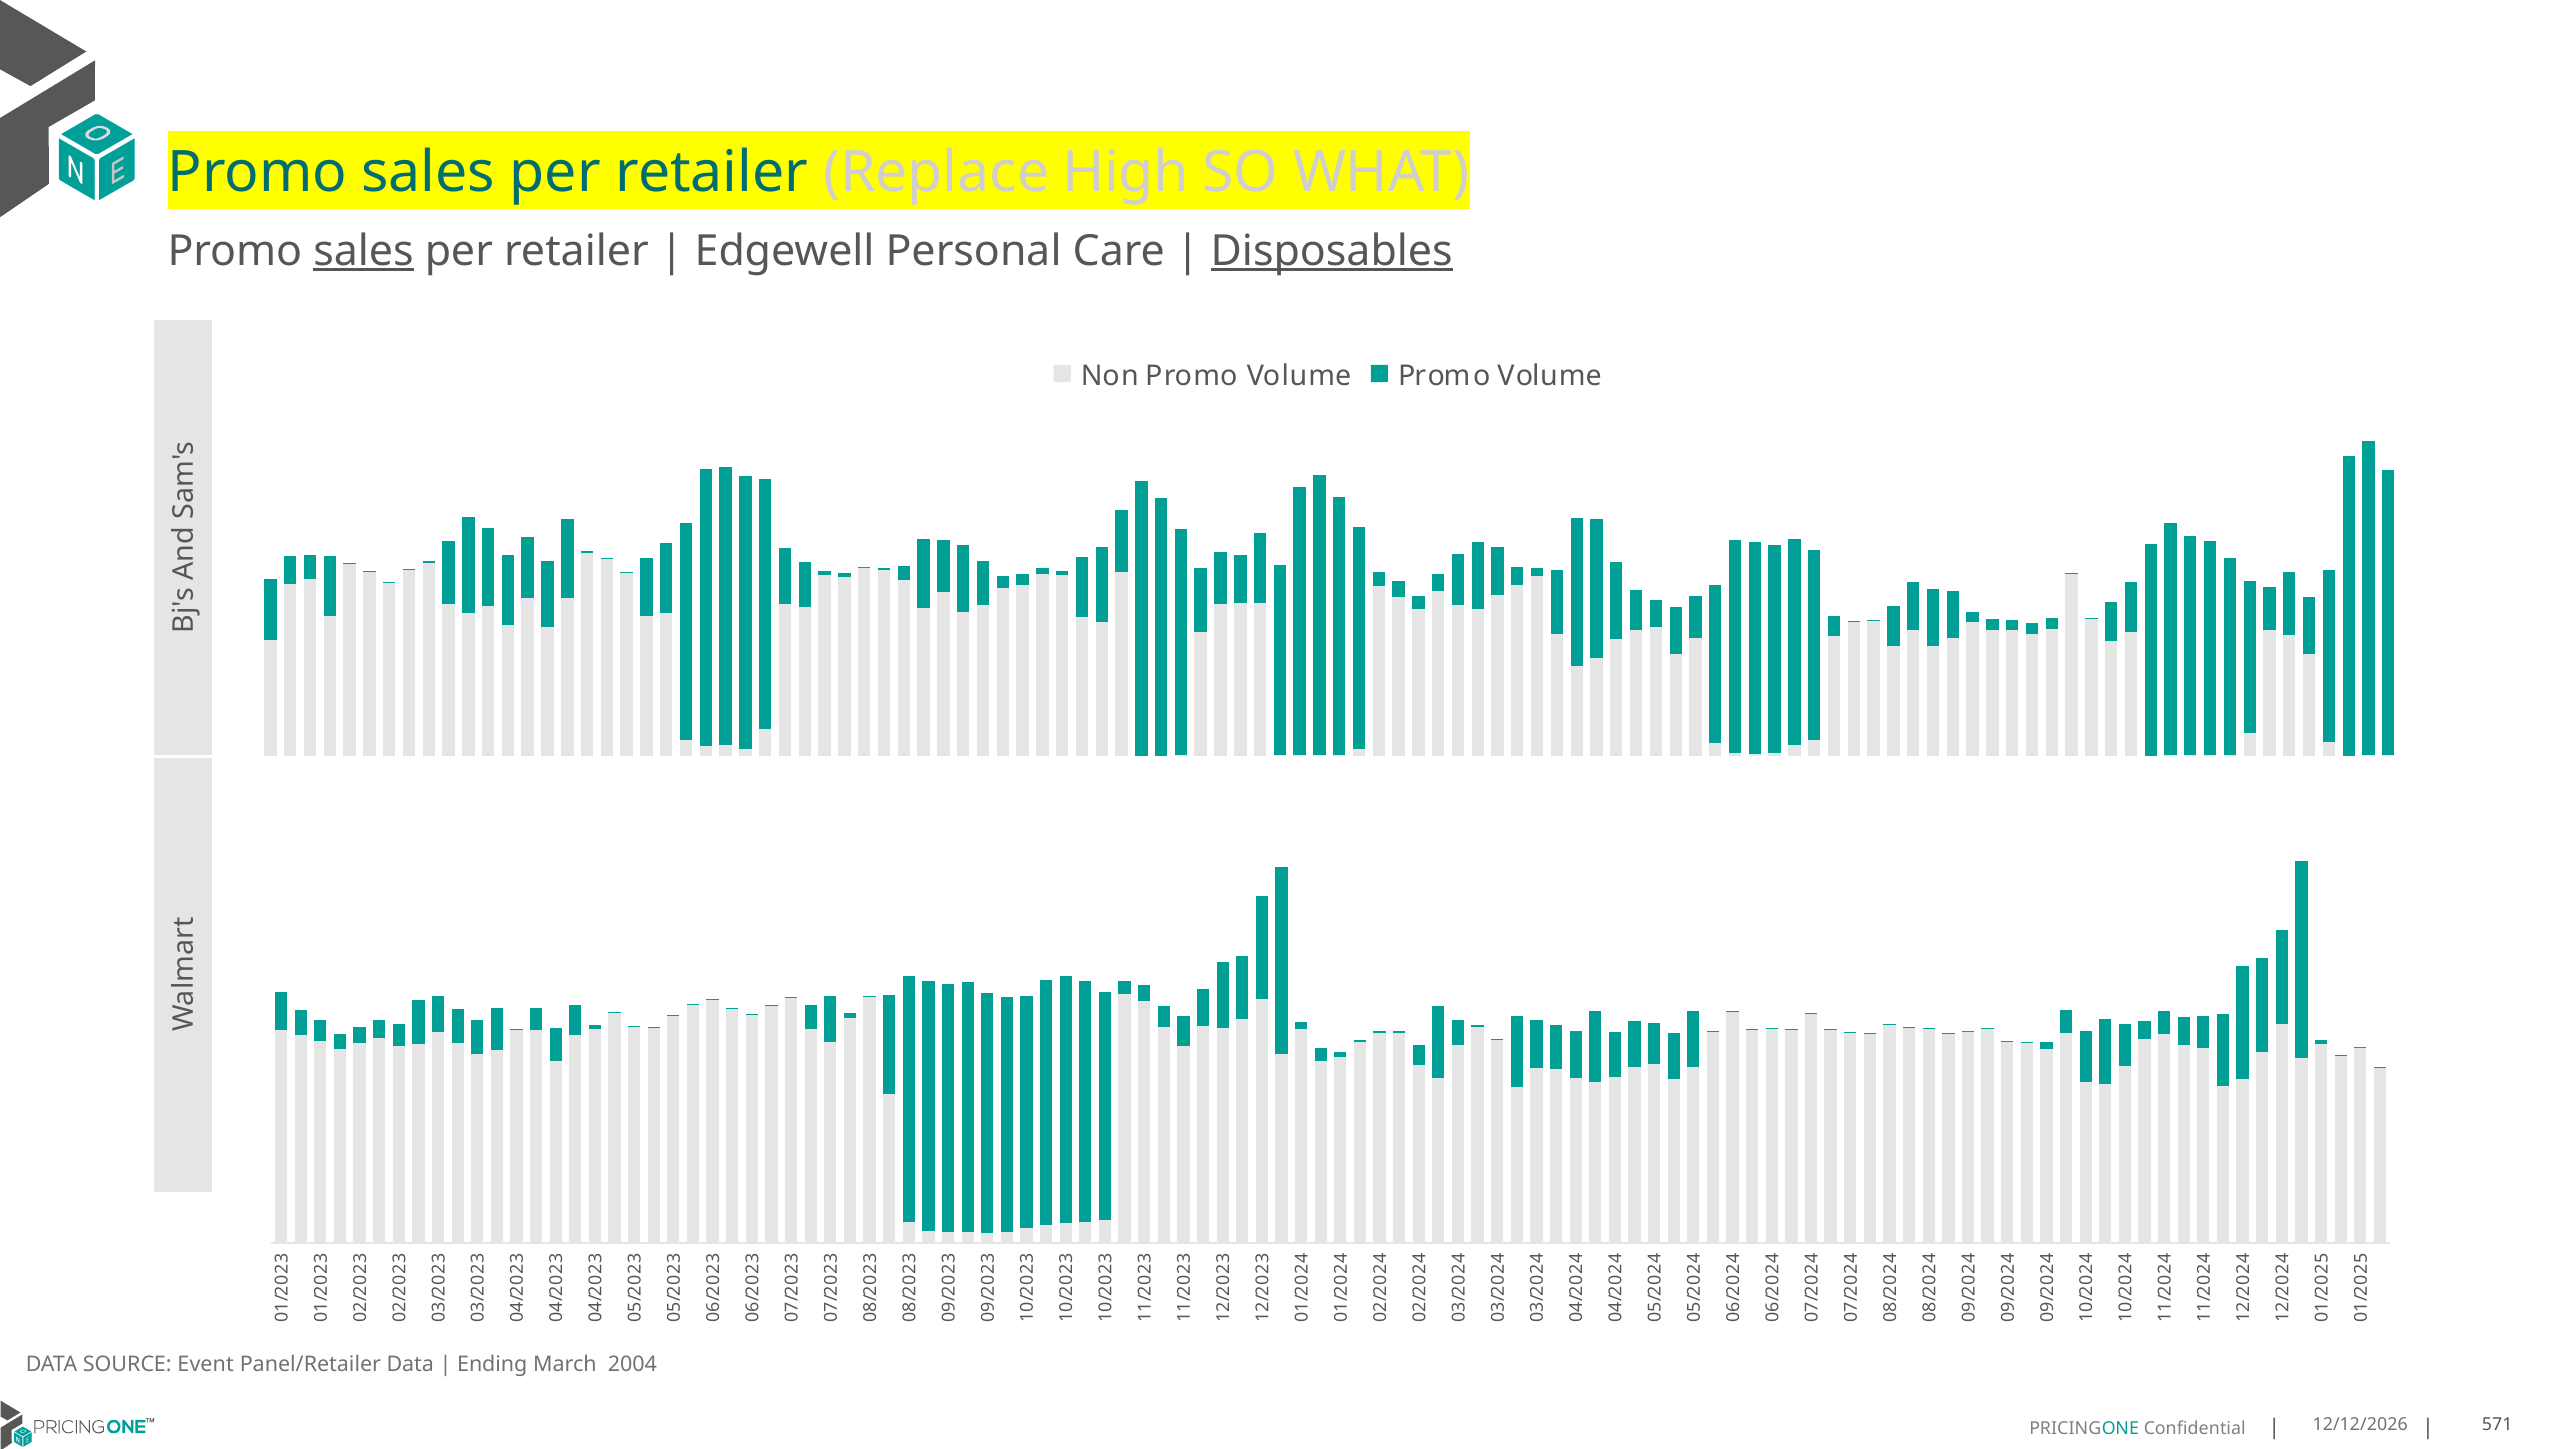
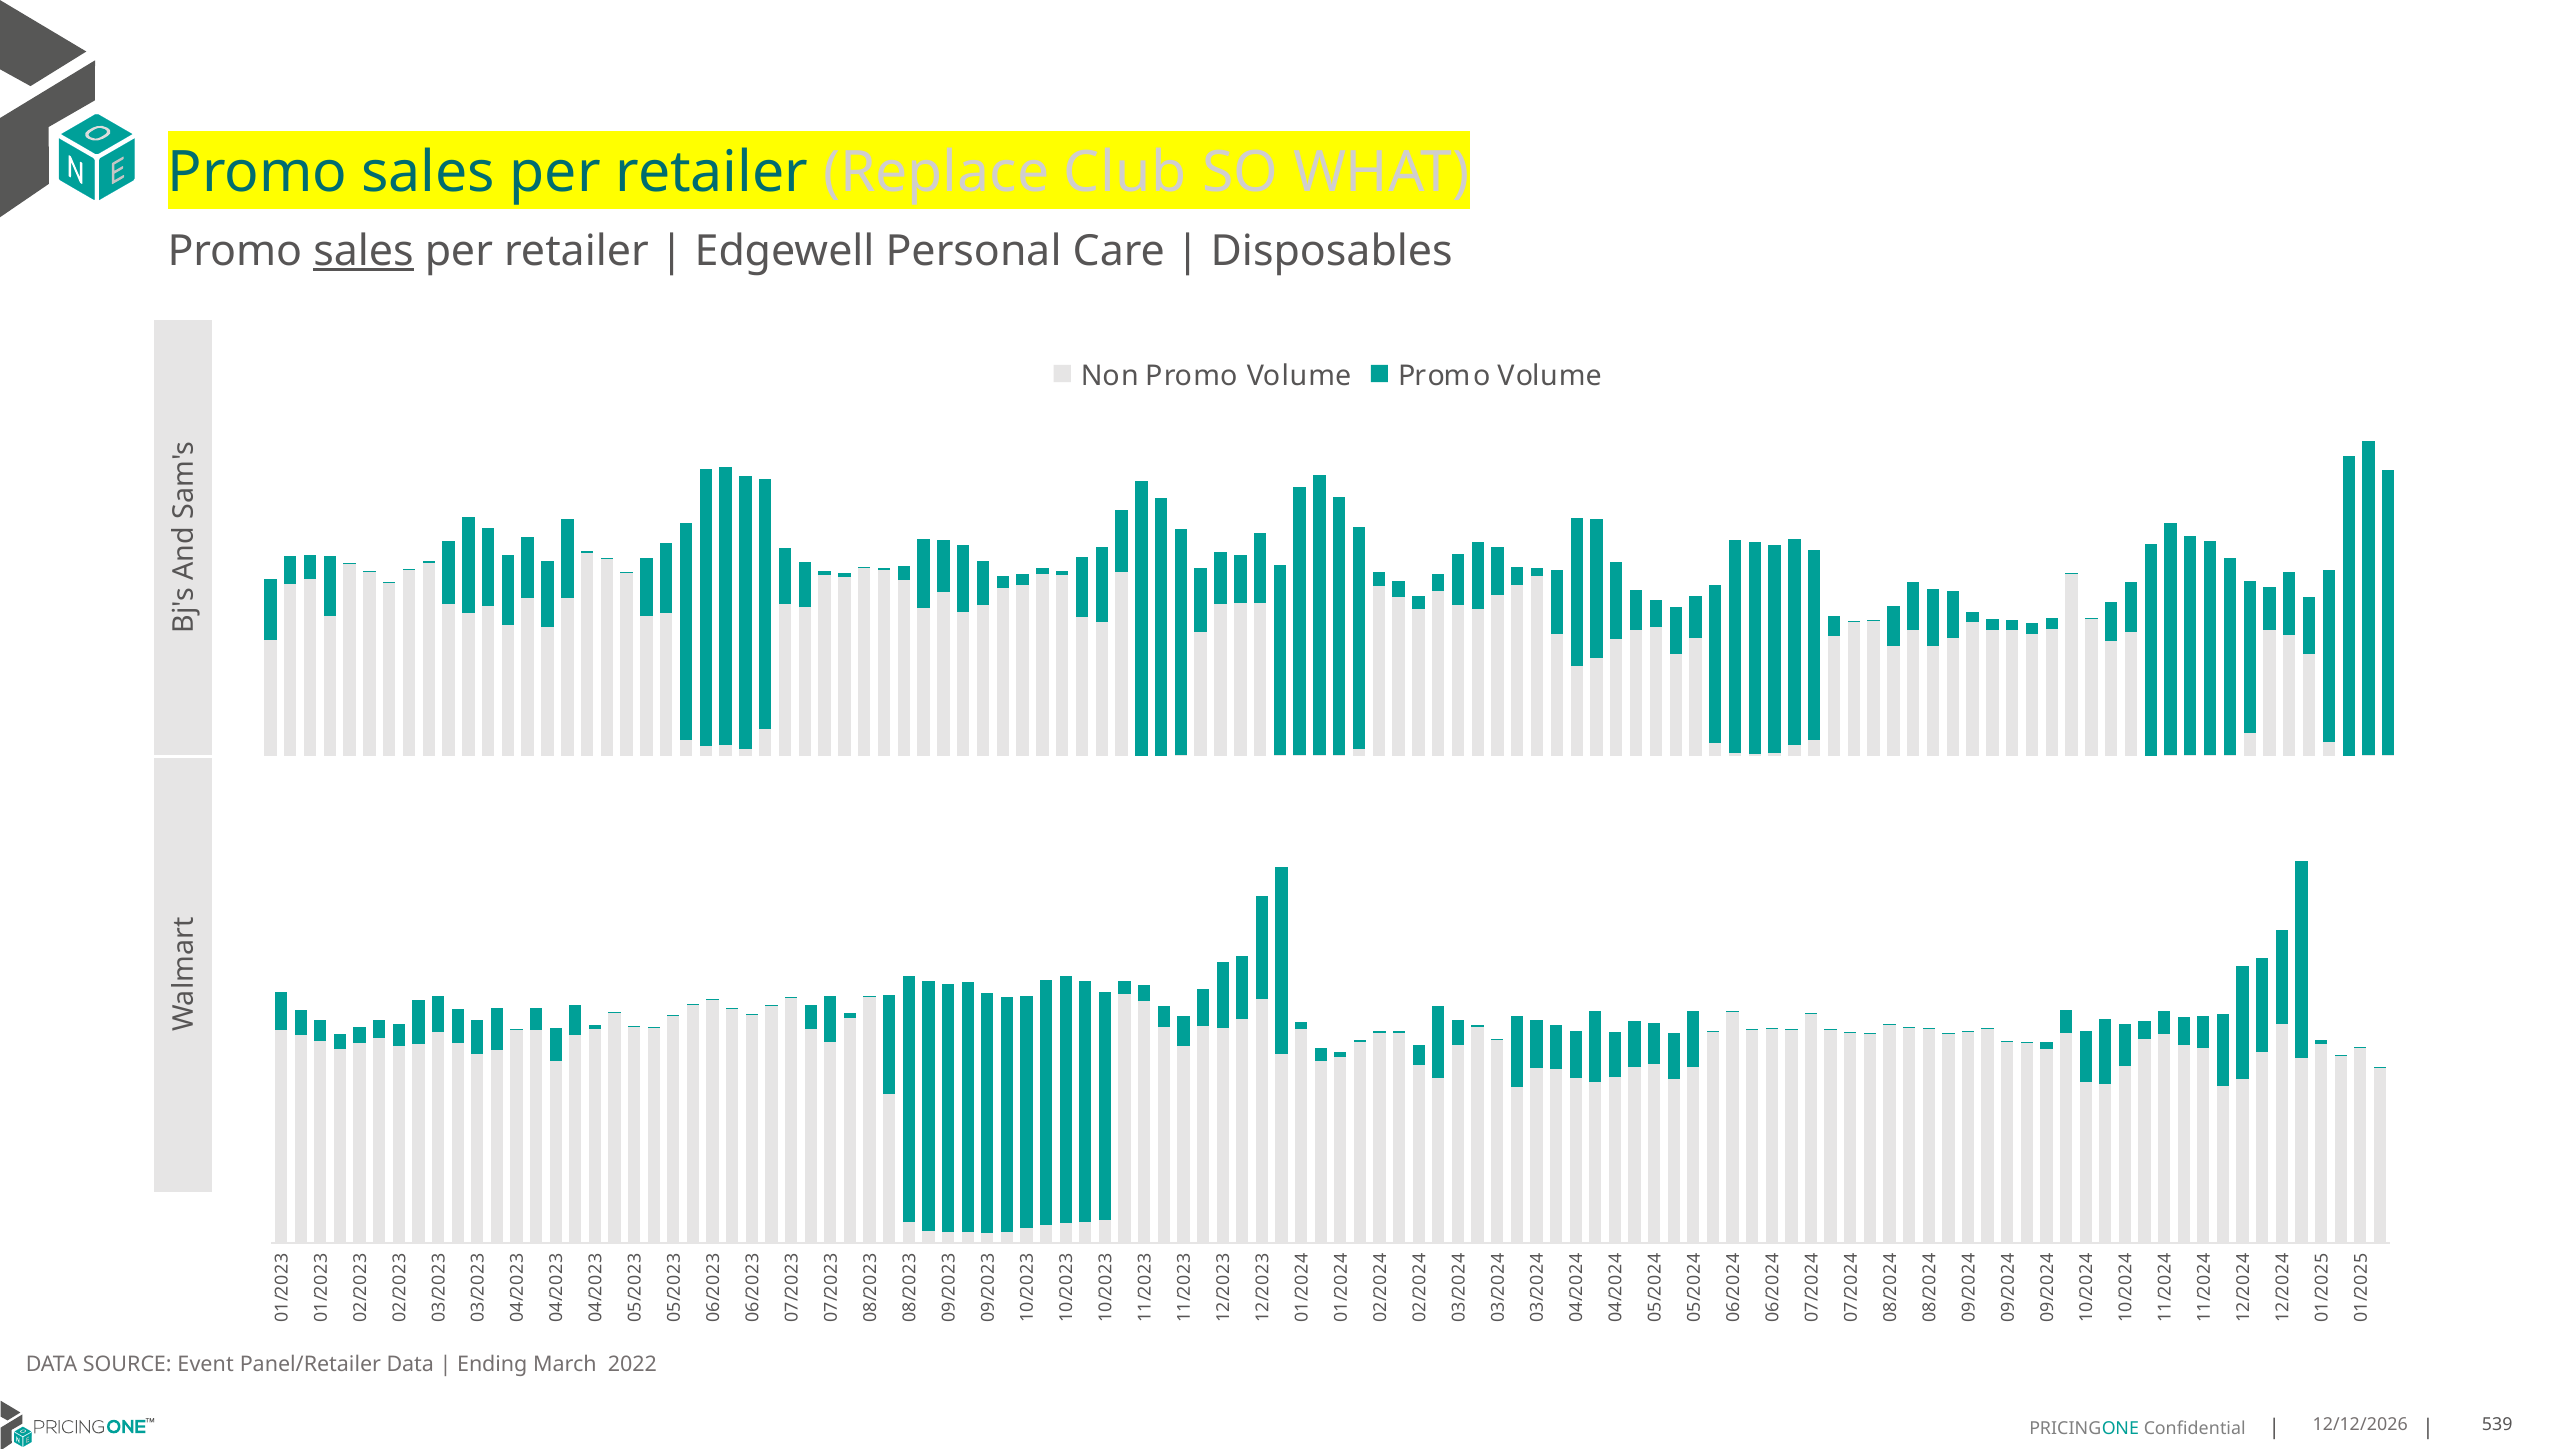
High: High -> Club (1125, 173)
Disposables underline: present -> none (1332, 251)
2004: 2004 -> 2022 (632, 1365)
571: 571 -> 539 (2497, 1425)
